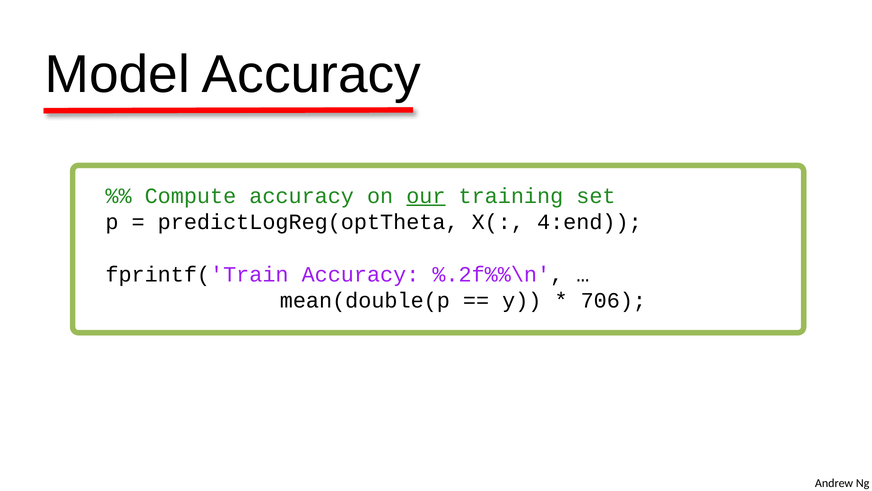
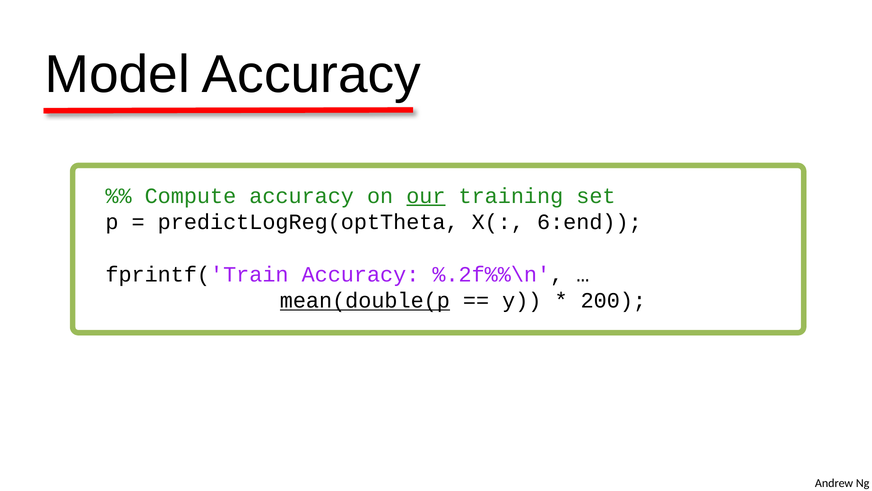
4:end: 4:end -> 6:end (589, 222)
mean(double(p underline: none -> present (365, 300)
706: 706 -> 200 (613, 300)
